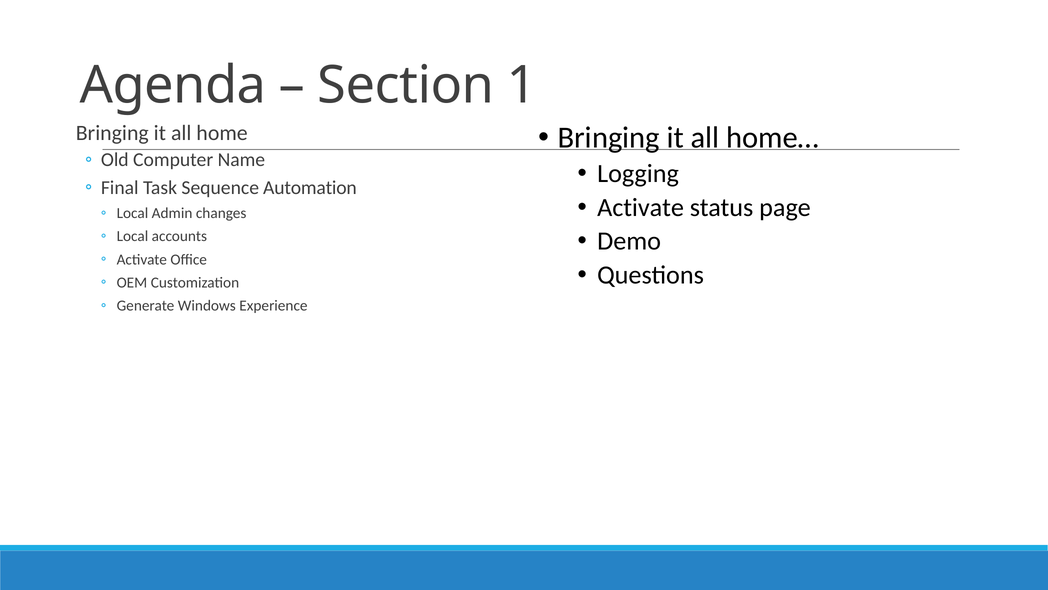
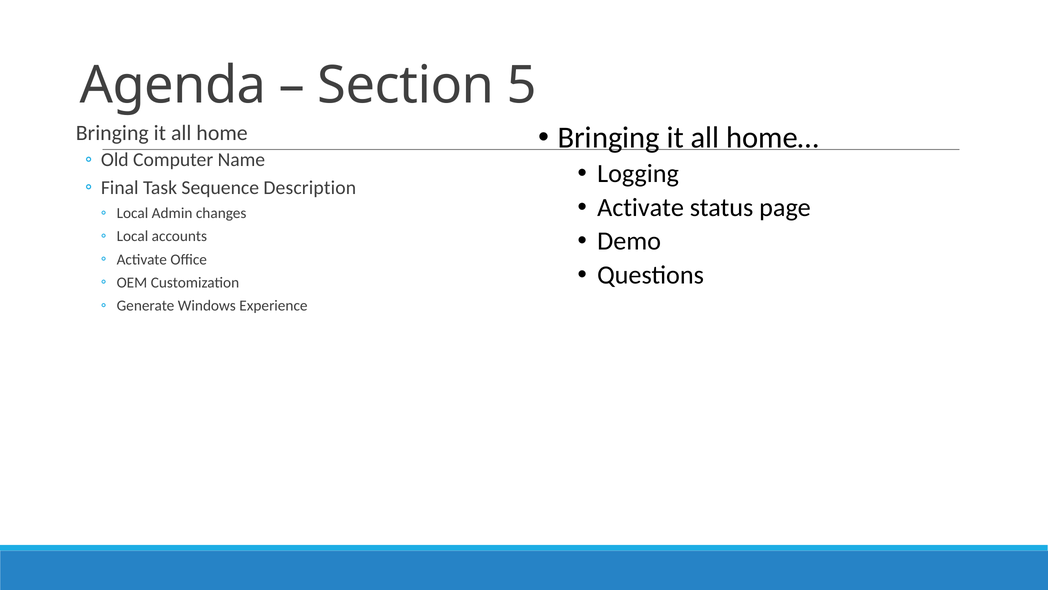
1: 1 -> 5 (522, 85)
Automation: Automation -> Description (310, 188)
